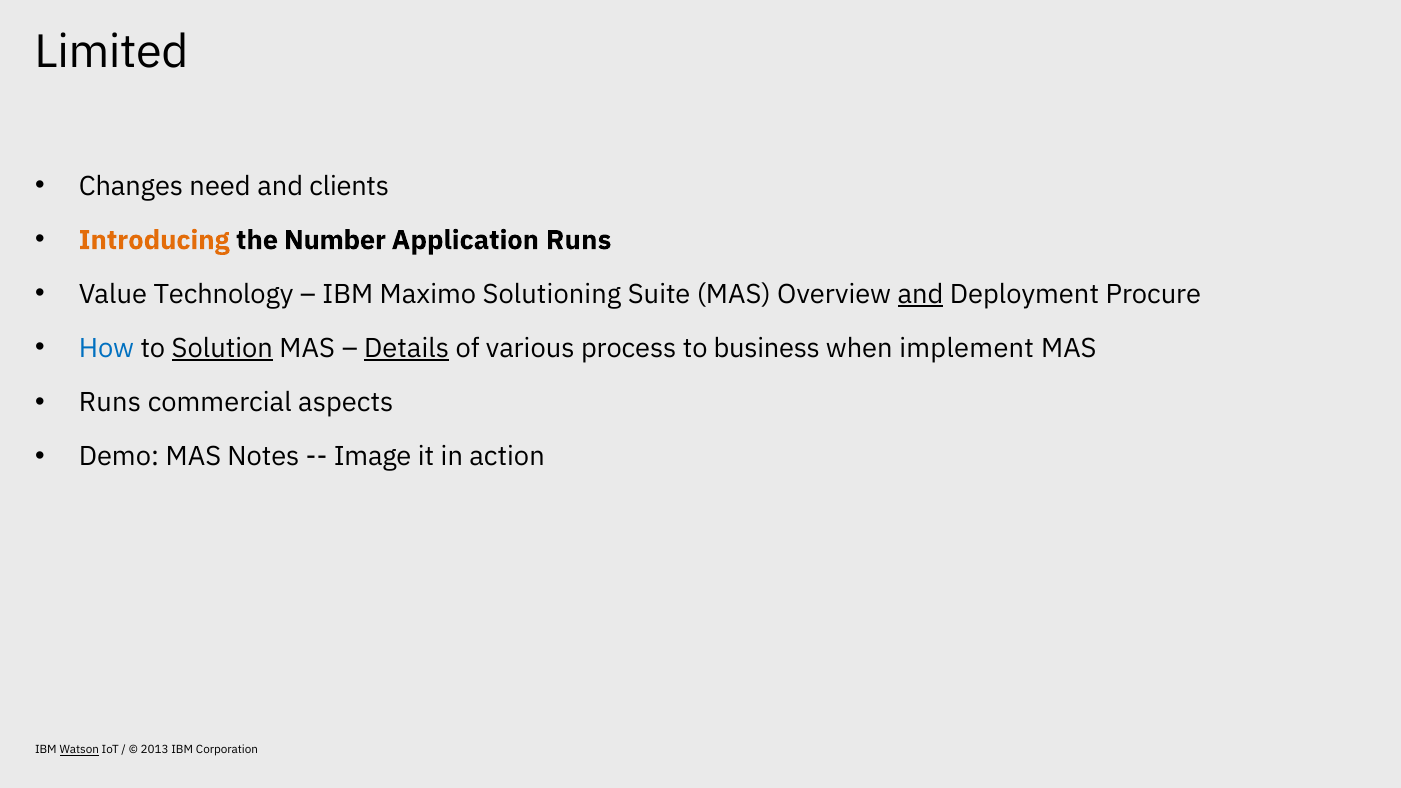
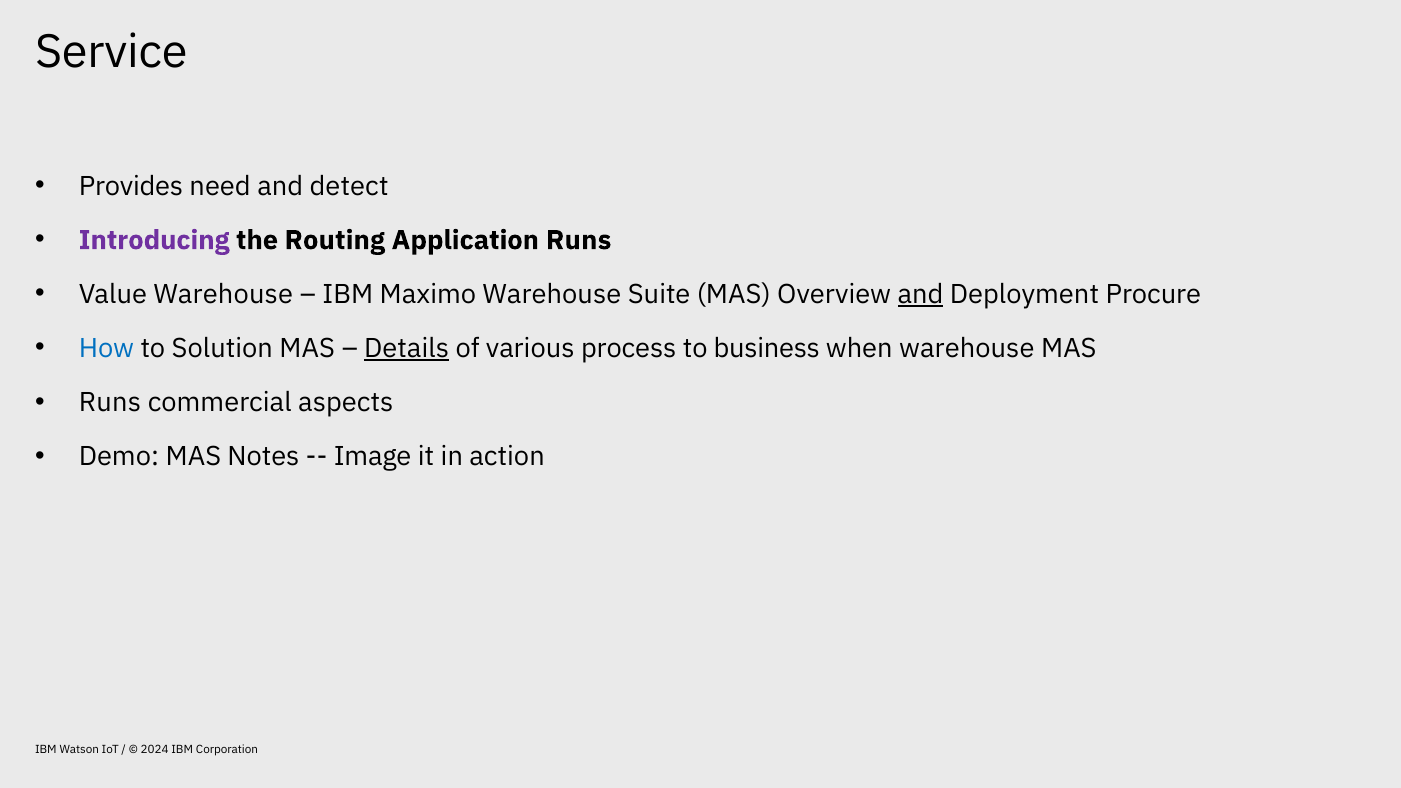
Limited: Limited -> Service (111, 52)
Changes: Changes -> Provides (131, 186)
clients: clients -> detect (349, 186)
Introducing colour: orange -> purple (154, 240)
Number: Number -> Routing (335, 240)
Value Technology: Technology -> Warehouse (223, 294)
Maximo Solutioning: Solutioning -> Warehouse (552, 294)
Solution underline: present -> none (222, 348)
when implement: implement -> warehouse (967, 348)
Watson underline: present -> none (79, 750)
2013: 2013 -> 2024 (155, 750)
